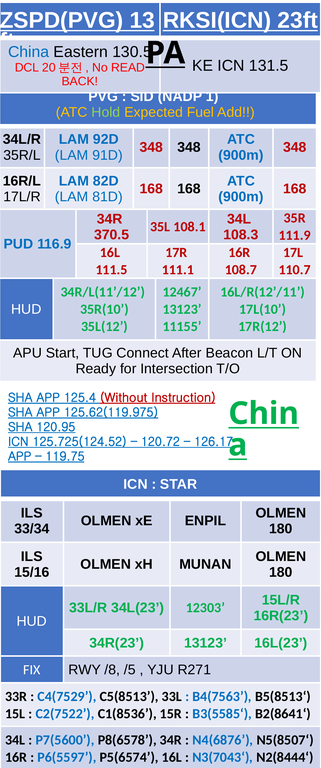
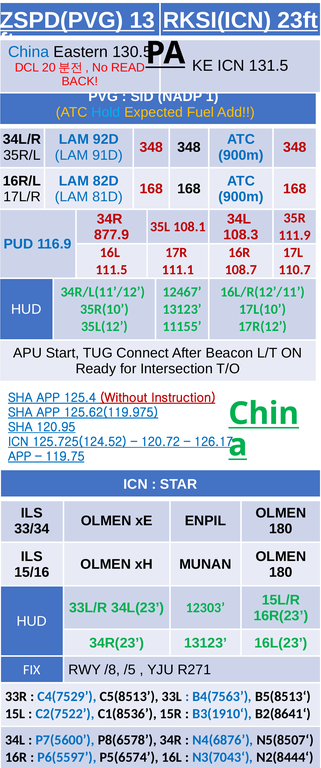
Hold colour: light green -> light blue (106, 112)
370.5: 370.5 -> 877.9 (112, 235)
B3(5585‘: B3(5585‘ -> B3(1910‘ (222, 714)
